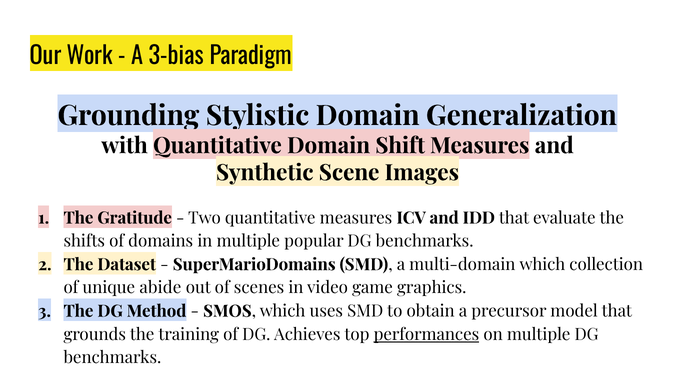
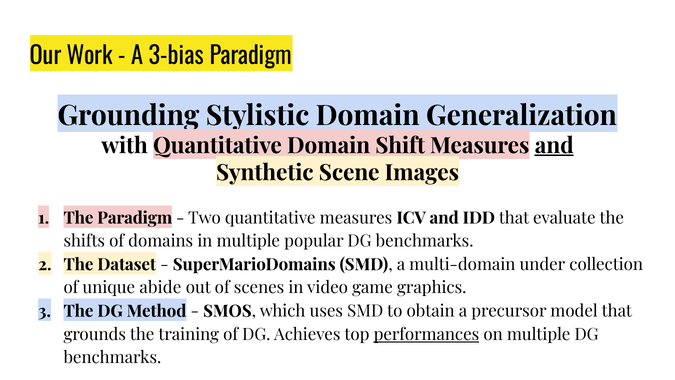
and underline: none -> present (554, 146)
The Gratitude: Gratitude -> Paradigm (135, 218)
multi-domain which: which -> under (542, 264)
